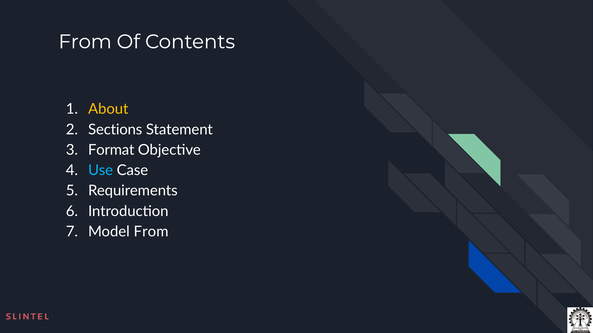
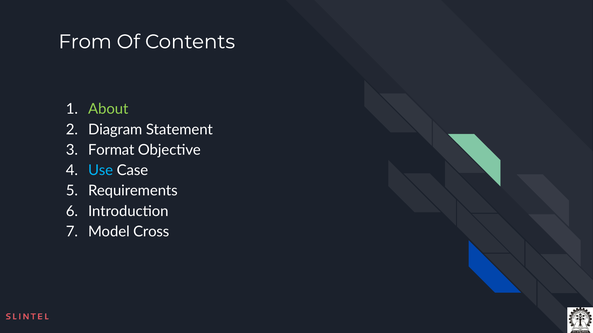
About colour: yellow -> light green (108, 109)
Sections: Sections -> Diagram (115, 130)
Model From: From -> Cross (151, 232)
